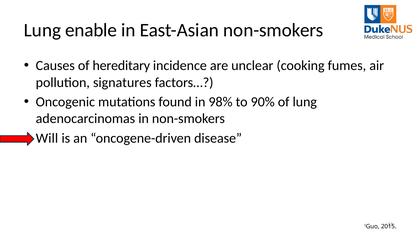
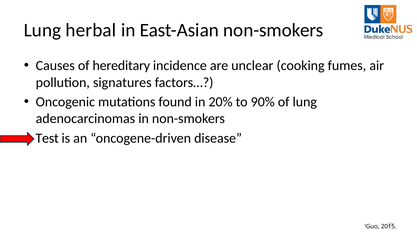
enable: enable -> herbal (91, 30)
98%: 98% -> 20% (221, 102)
Will: Will -> Test (47, 138)
